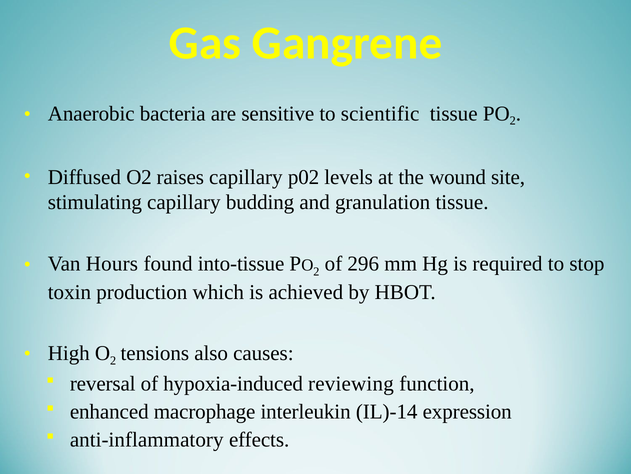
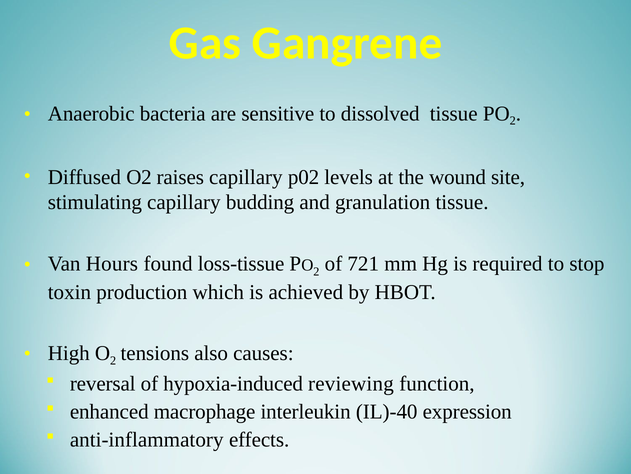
scientific: scientific -> dissolved (380, 113)
into-tissue: into-tissue -> loss-tissue (241, 263)
296: 296 -> 721 (363, 263)
IL)-14: IL)-14 -> IL)-40 (387, 411)
